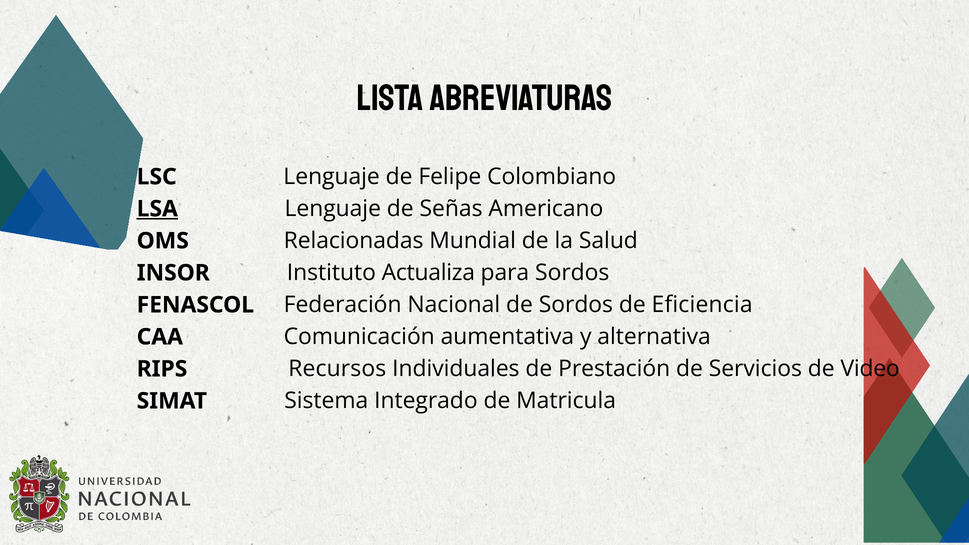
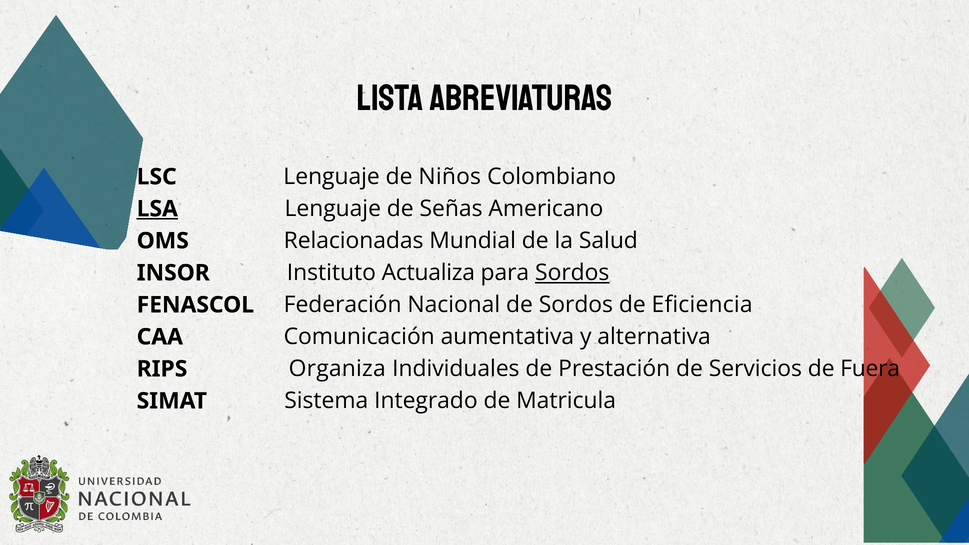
Felipe: Felipe -> Niños (450, 177)
Sordos underline: none -> present (572, 273)
Recursos: Recursos -> Organiza (337, 369)
Video: Video -> Fuera (870, 369)
